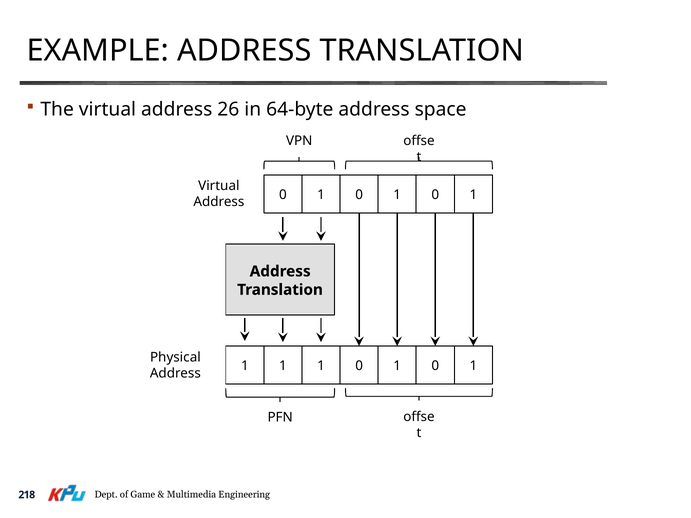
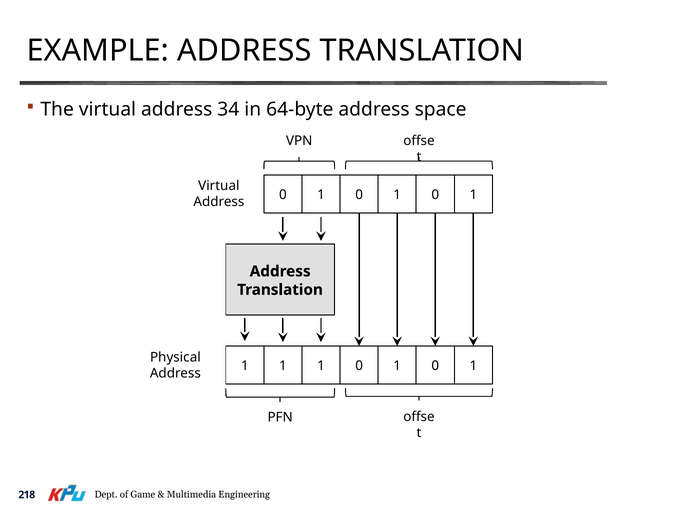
26: 26 -> 34 (228, 109)
